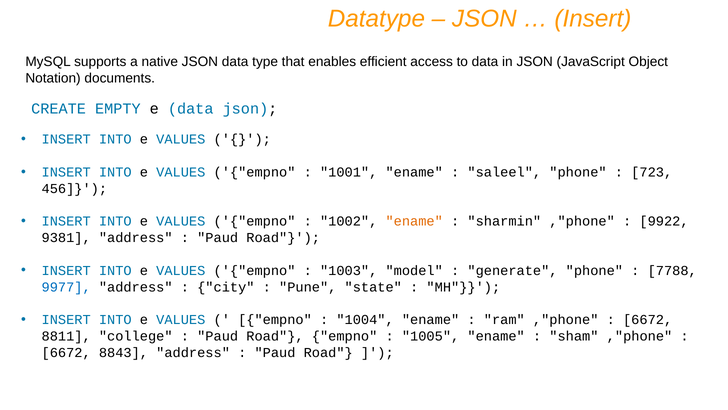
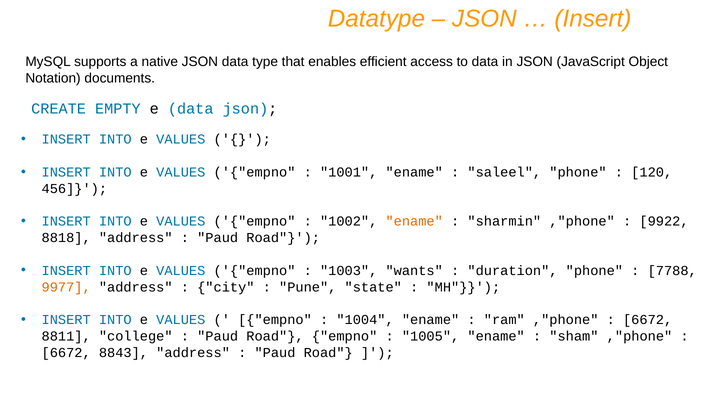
723: 723 -> 120 (652, 172)
9381: 9381 -> 8818 (66, 238)
model: model -> wants (414, 270)
generate: generate -> duration (512, 270)
9977 colour: blue -> orange (66, 287)
